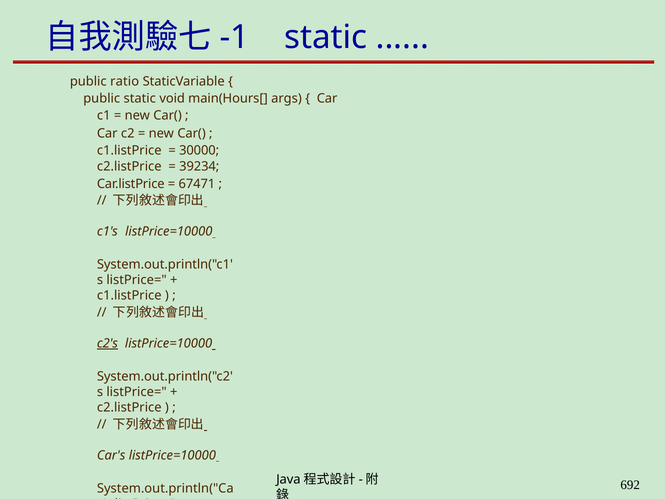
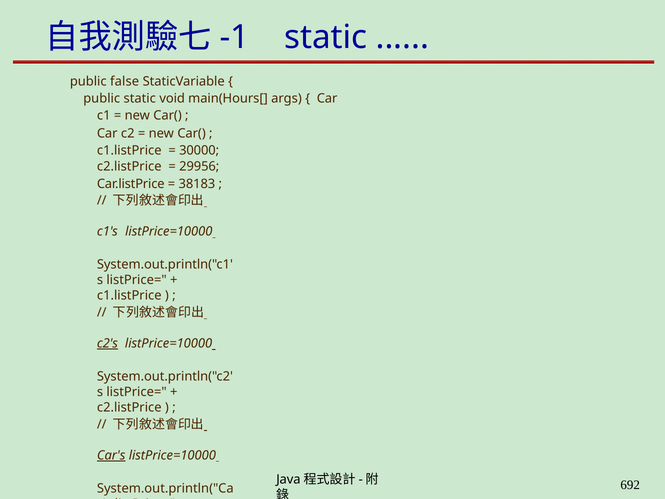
ratio: ratio -> false (125, 81)
39234: 39234 -> 29956 (199, 167)
67471: 67471 -> 38183 (197, 184)
Car's underline: none -> present (111, 455)
